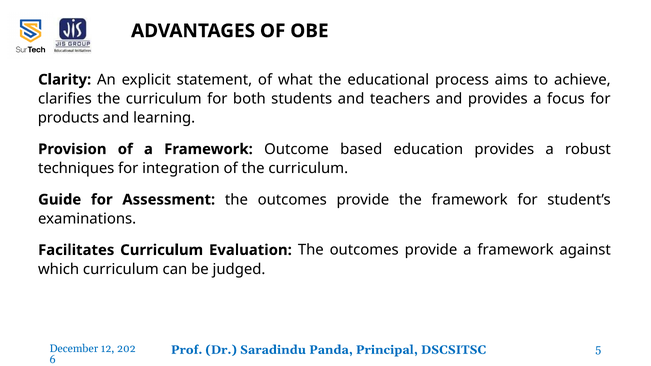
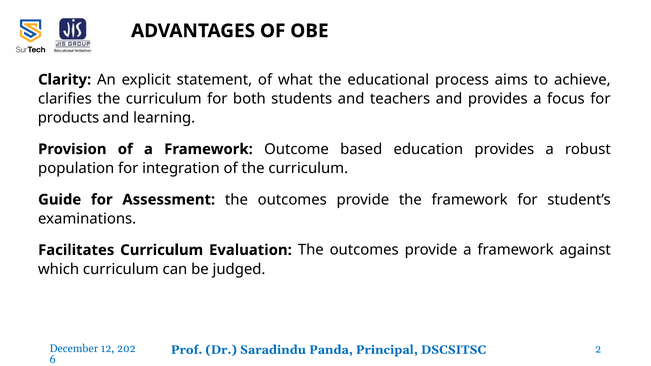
techniques: techniques -> population (76, 168)
5: 5 -> 2 (598, 350)
